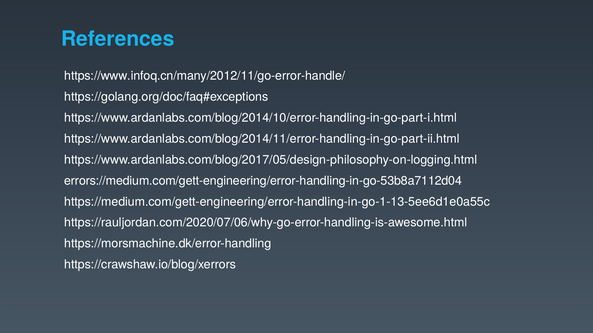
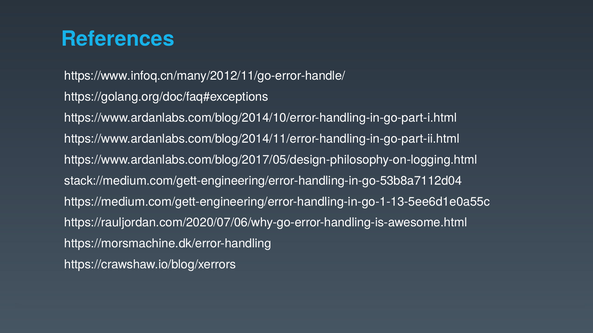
errors://medium.com/gett-engineering/error-handling-in-go-53b8a7112d04: errors://medium.com/gett-engineering/error-handling-in-go-53b8a7112d04 -> stack://medium.com/gett-engineering/error-handling-in-go-53b8a7112d04 (263, 181)
